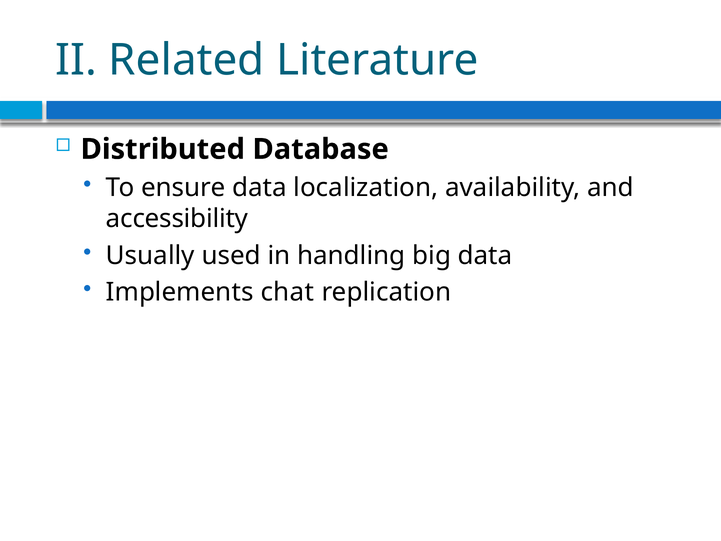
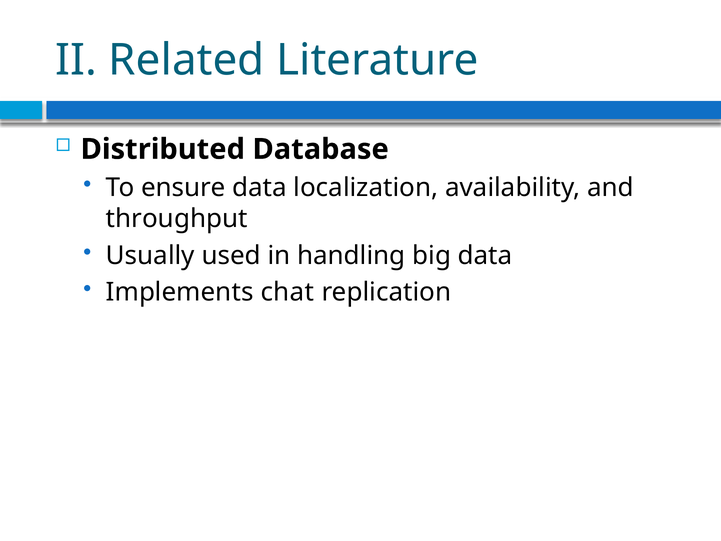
accessibility: accessibility -> throughput (177, 219)
